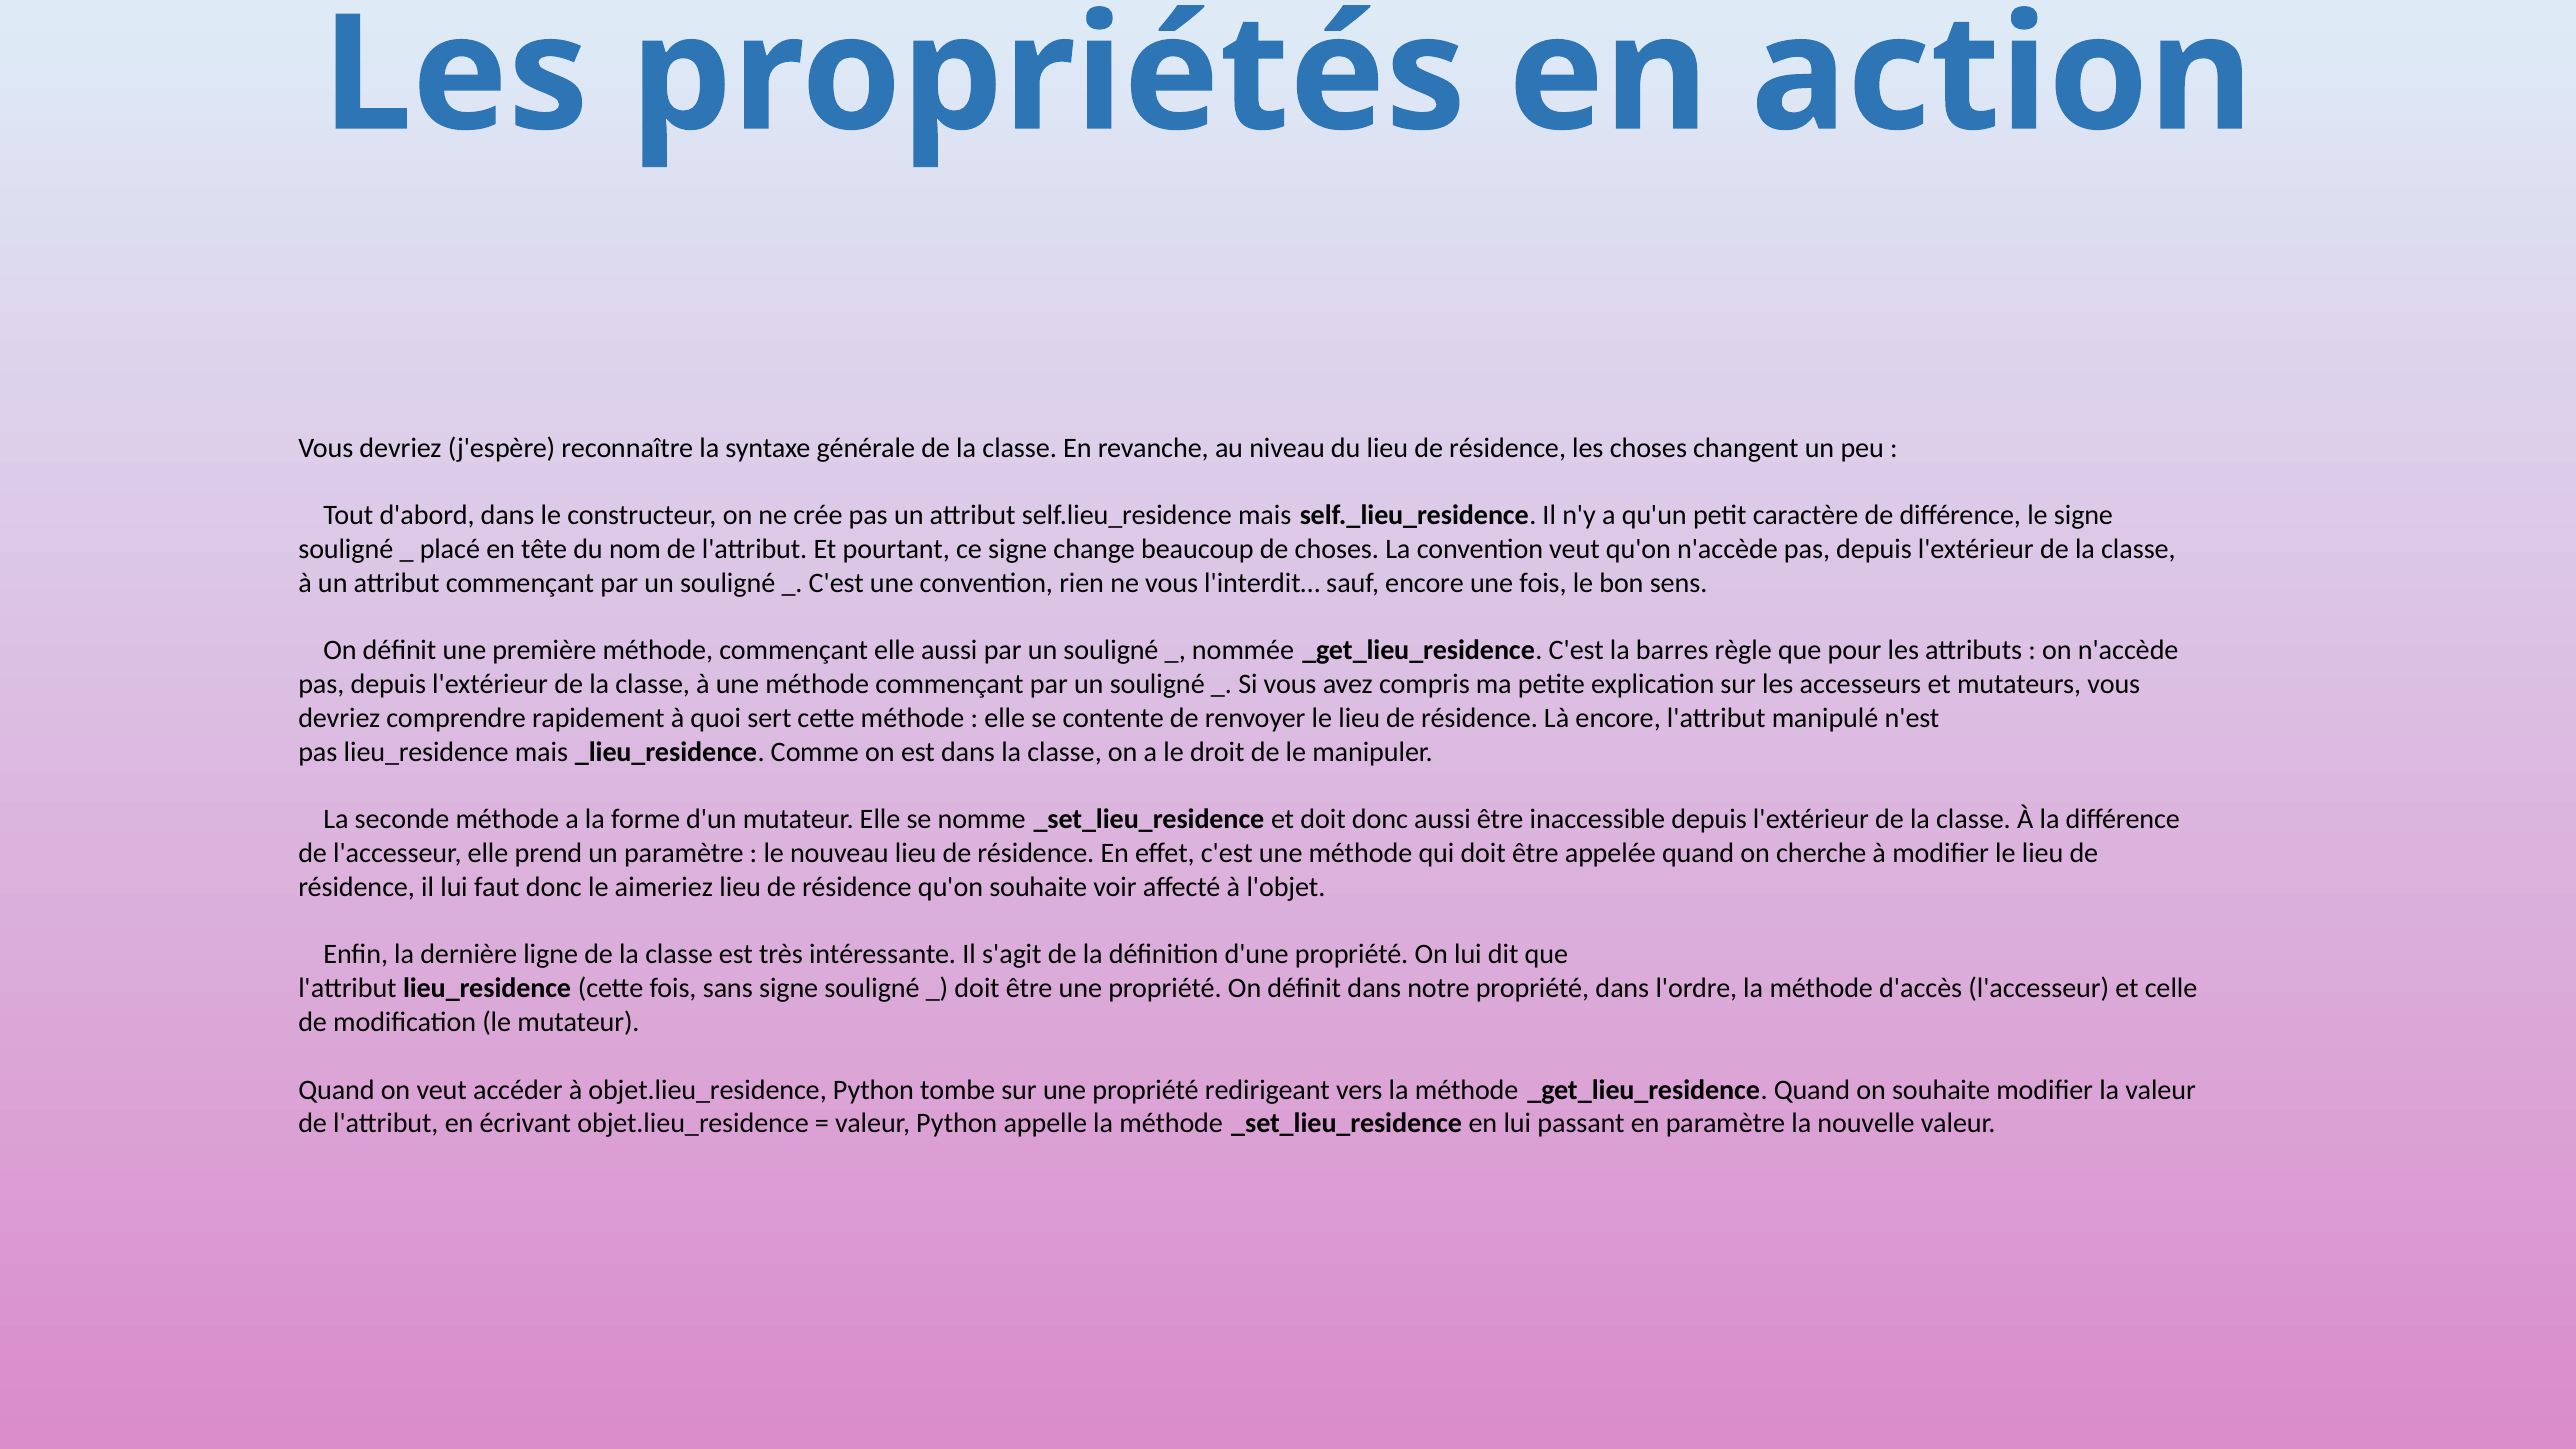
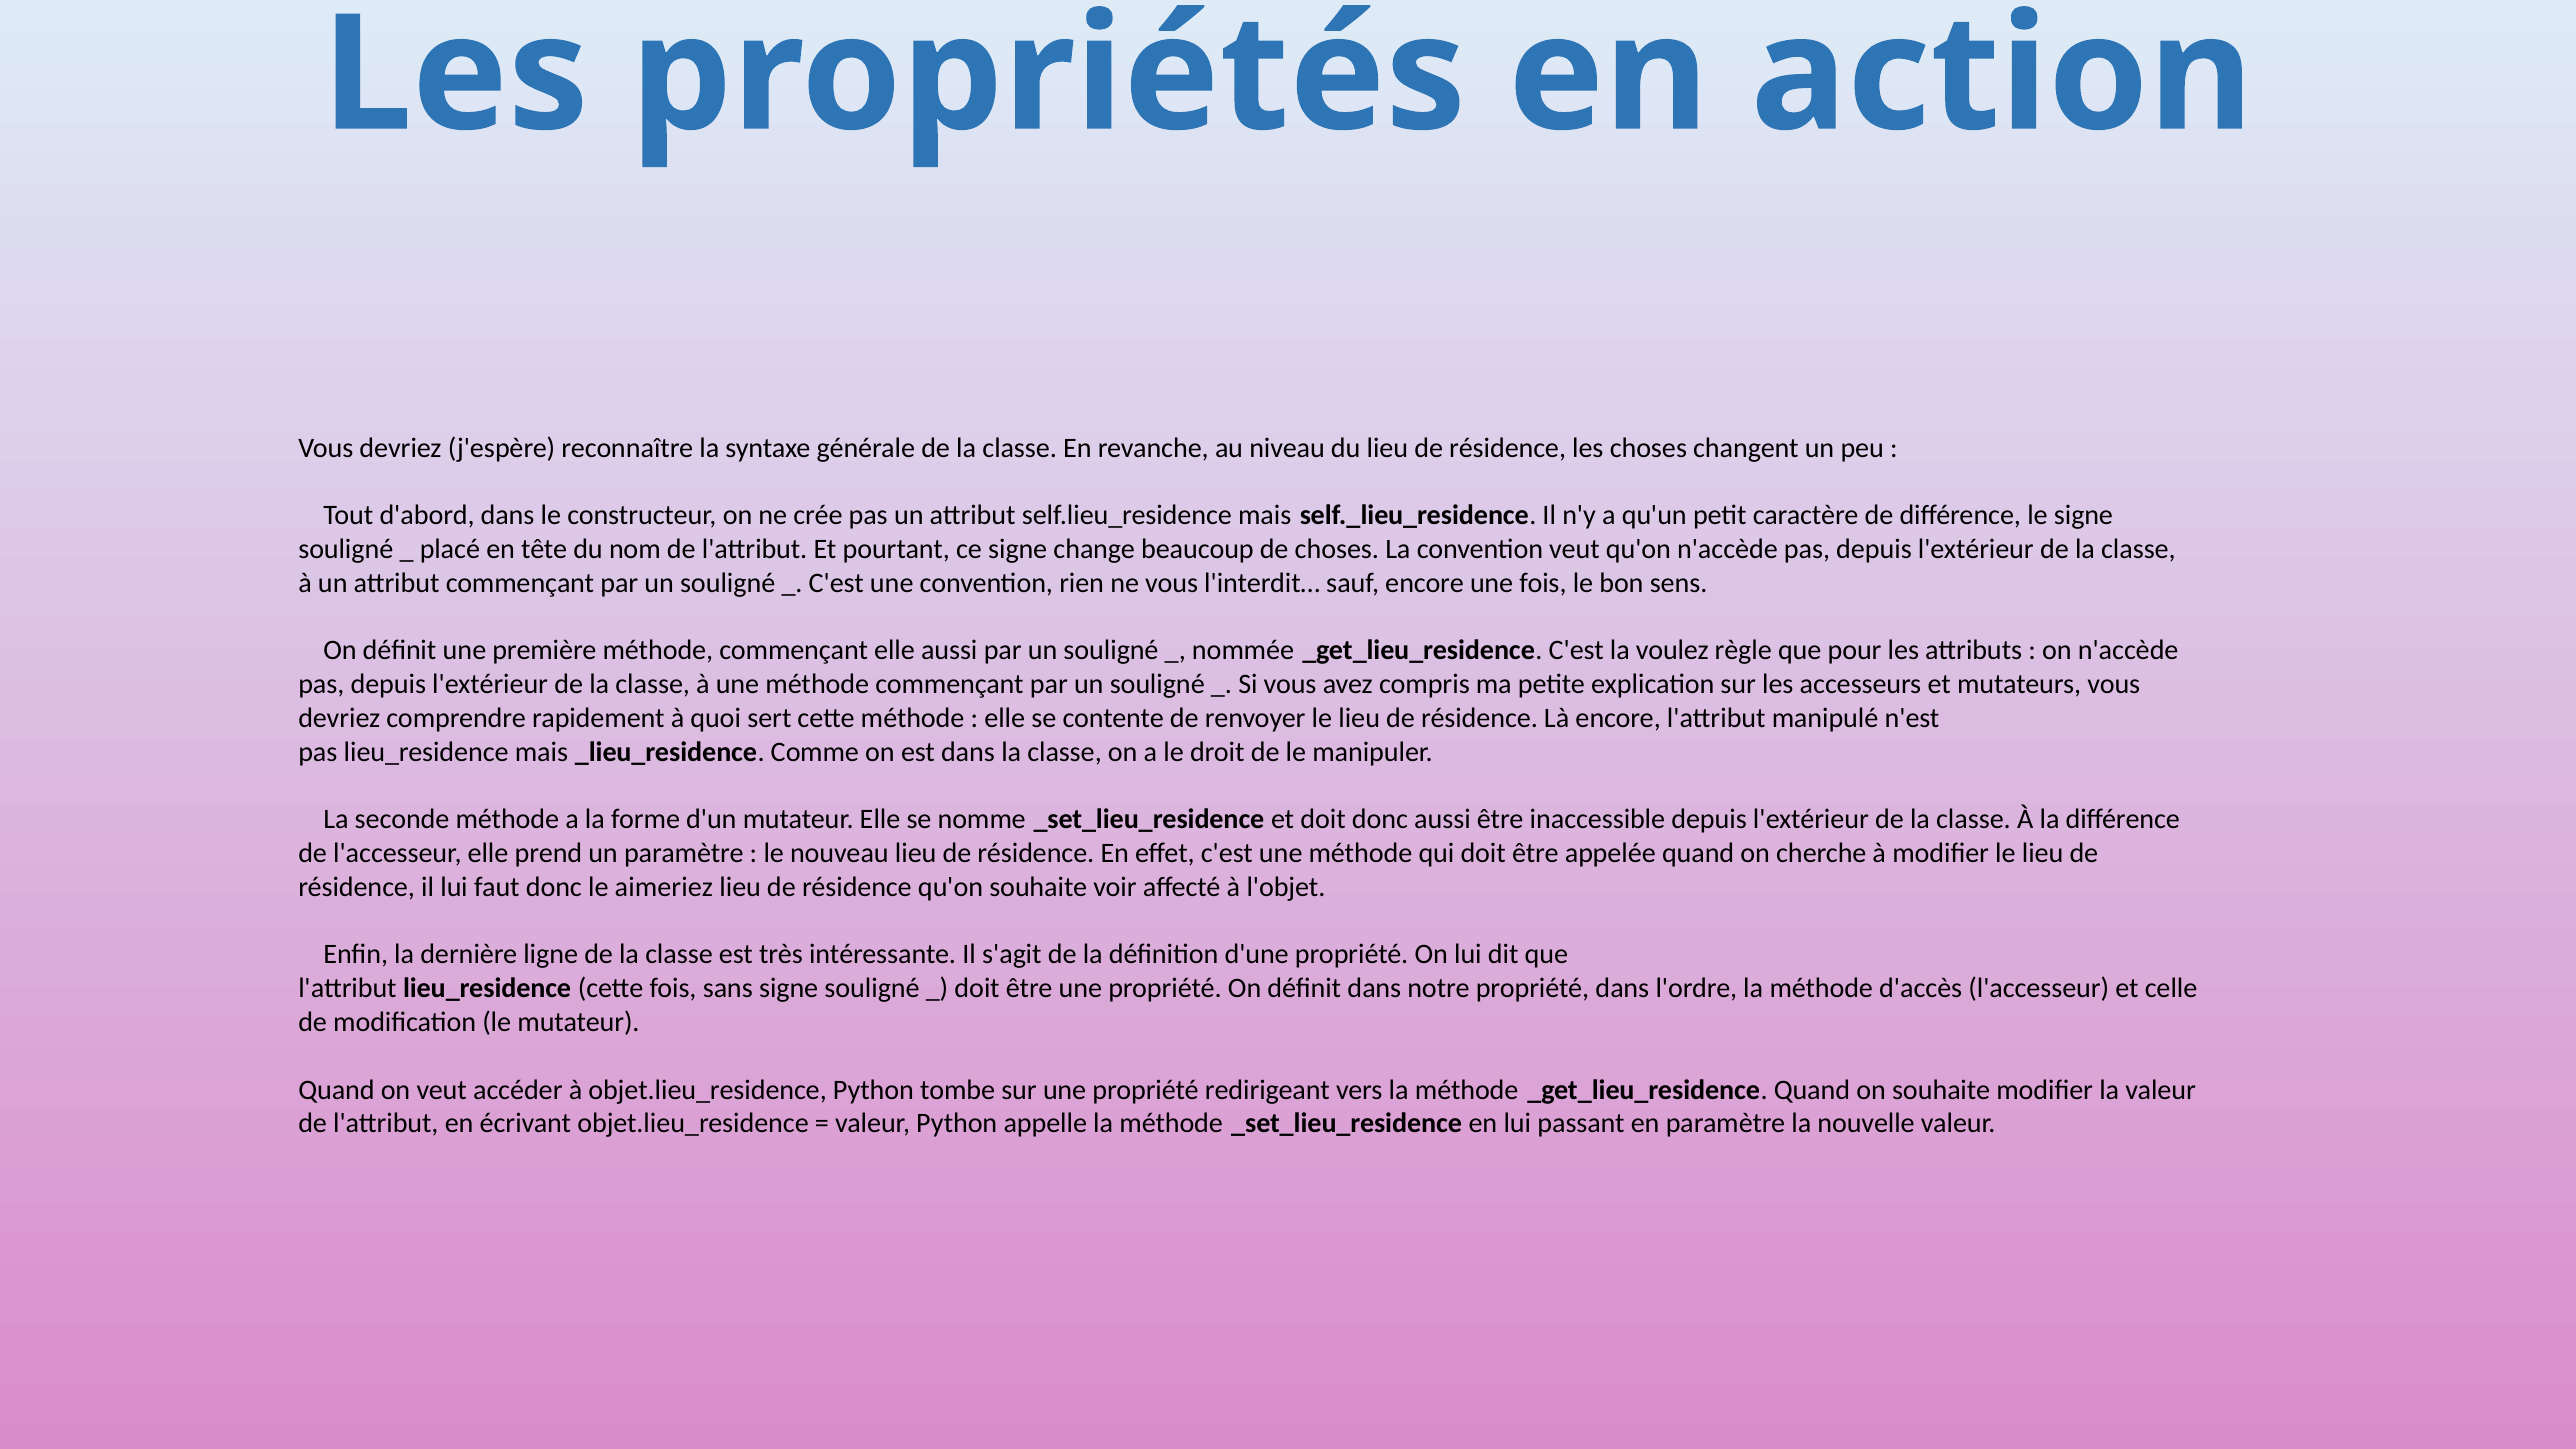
barres: barres -> voulez (1672, 651)
